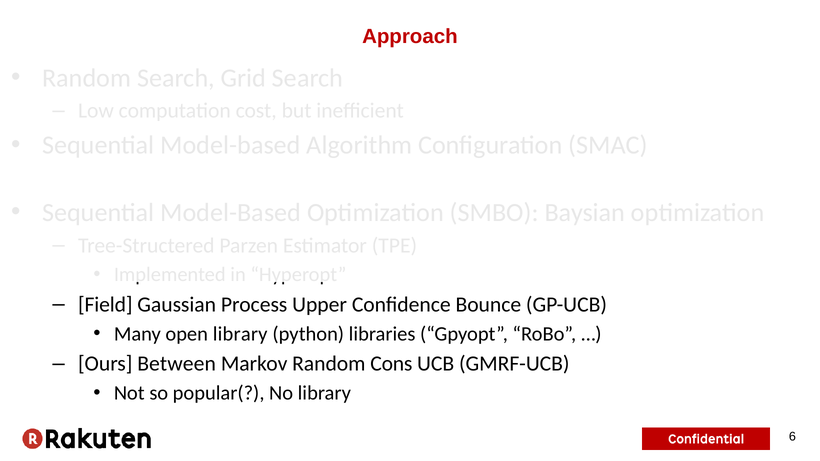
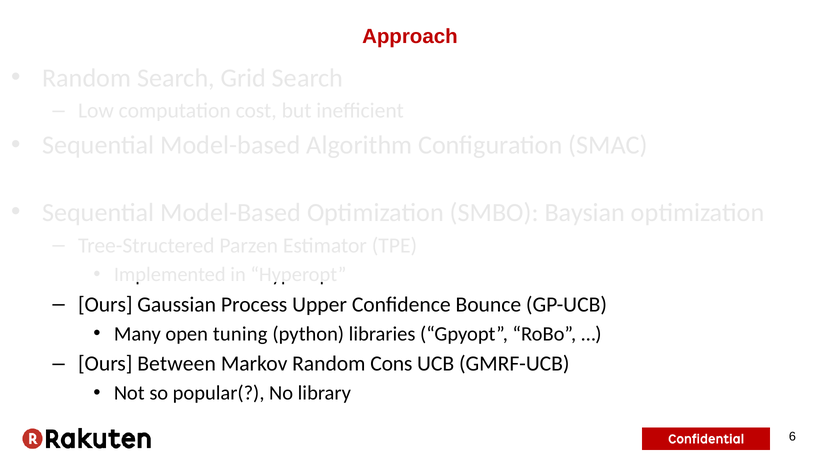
Field: Field -> Ours (105, 305)
open library: library -> tuning (240, 334)
